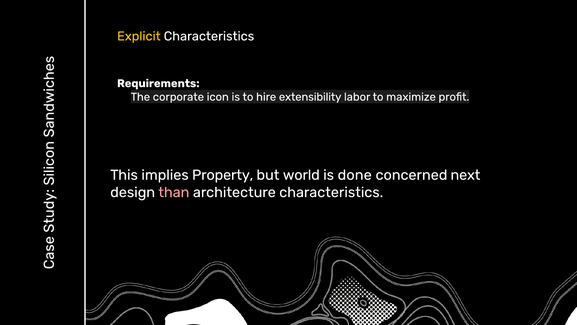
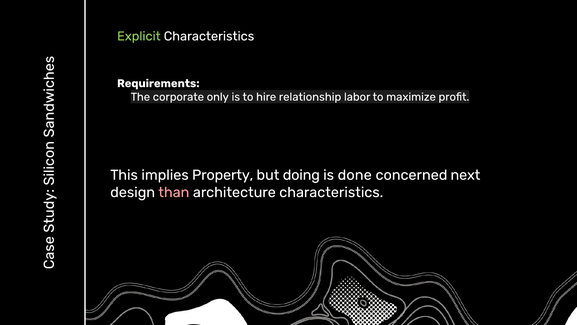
Explicit colour: yellow -> light green (139, 36)
icon: icon -> only (218, 97)
extensibility: extensibility -> relationship (310, 97)
world: world -> doing (301, 175)
